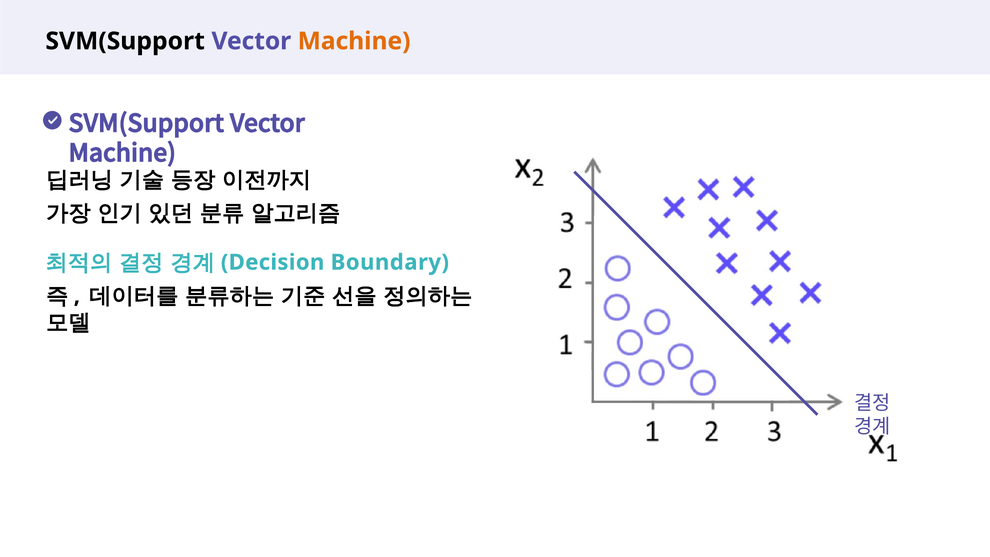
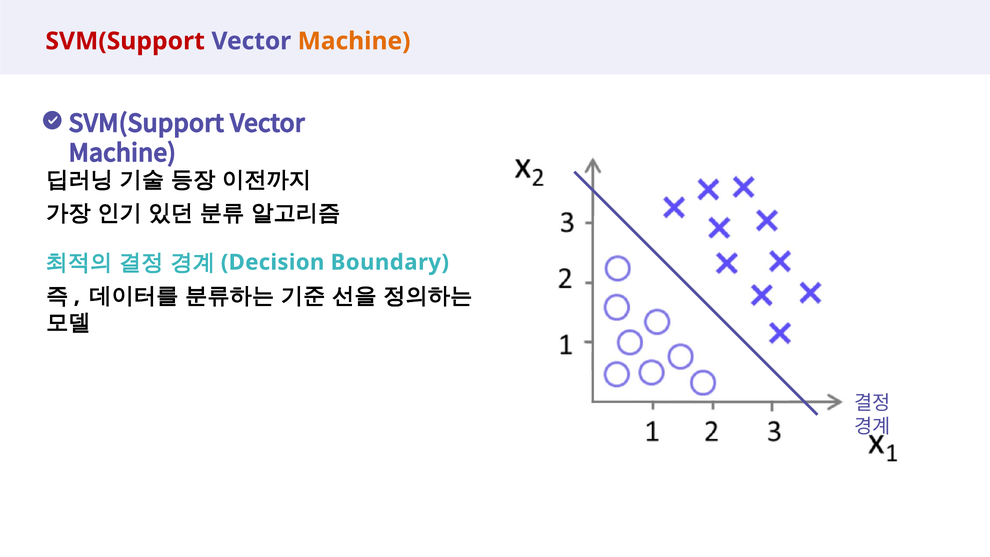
SVM(Support colour: black -> red (125, 41)
